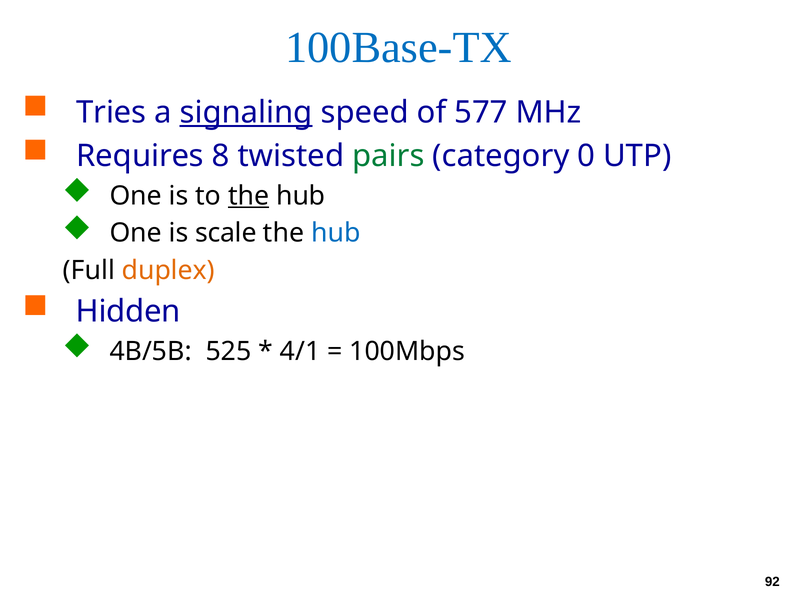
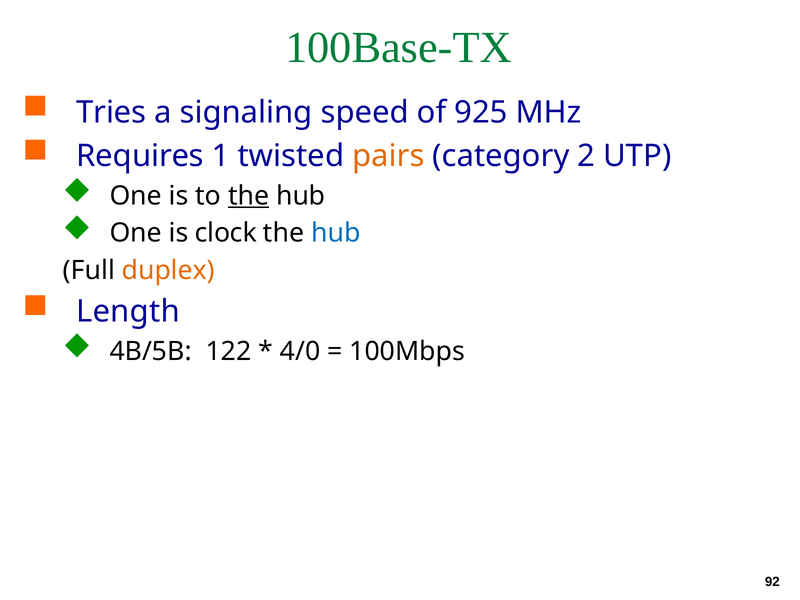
100Base-TX colour: blue -> green (398, 47)
signaling underline: present -> none (246, 113)
577: 577 -> 925 (481, 113)
8: 8 -> 1 (221, 156)
pairs colour: green -> orange (388, 156)
0: 0 -> 2 (586, 156)
scale: scale -> clock (226, 233)
Hidden: Hidden -> Length (128, 312)
525: 525 -> 122 (228, 351)
4/1: 4/1 -> 4/0 (300, 351)
